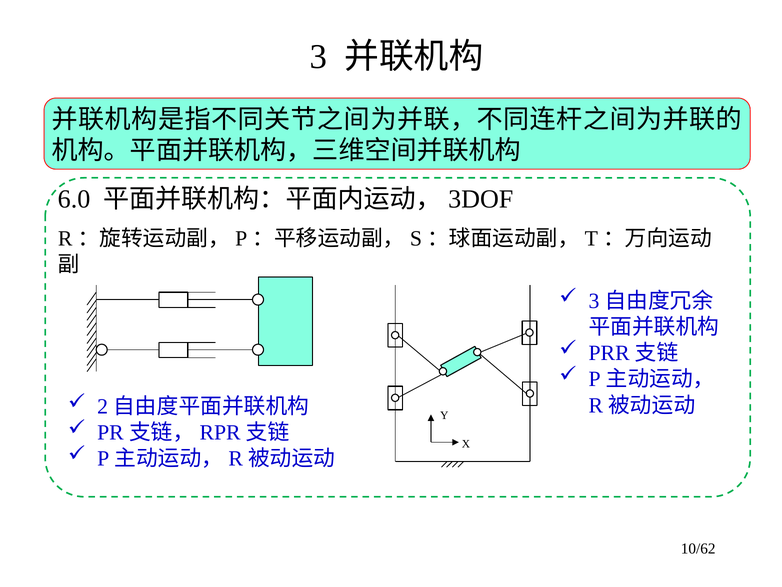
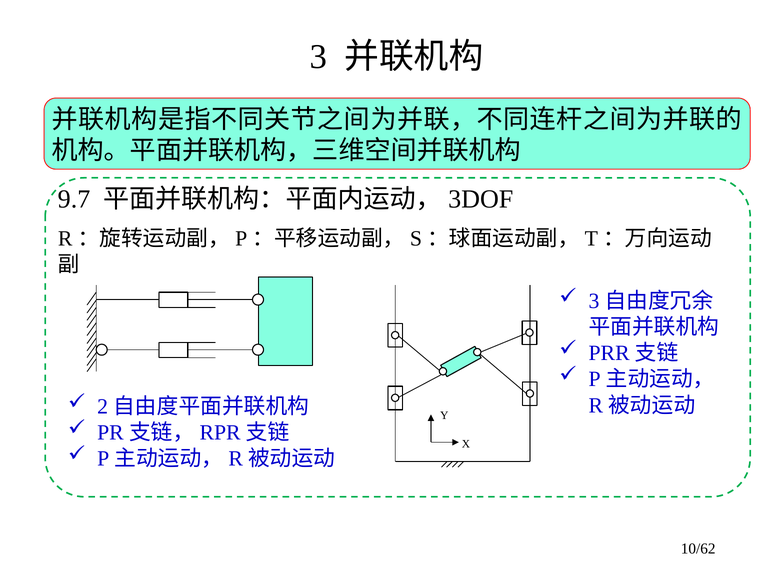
6.0: 6.0 -> 9.7 (74, 199)
